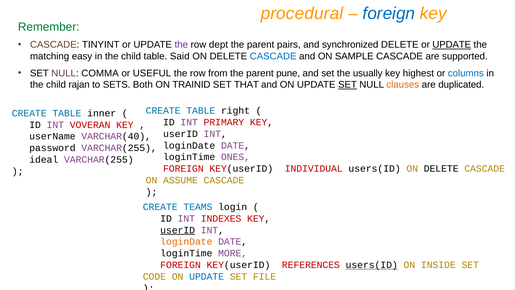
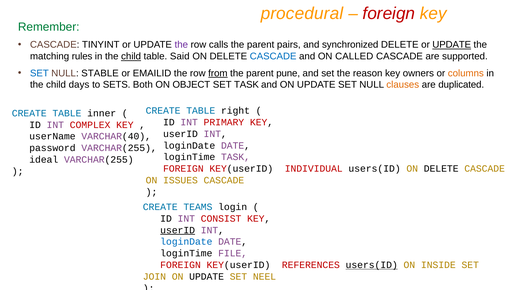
foreign colour: blue -> red (389, 13)
dept: dept -> calls (219, 45)
easy: easy -> rules (82, 56)
child underline: none -> present (131, 56)
SAMPLE: SAMPLE -> CALLED (354, 56)
SET colour: black -> blue (39, 73)
COMMA: COMMA -> STABLE (100, 73)
USEFUL: USEFUL -> EMAILID (152, 73)
from underline: none -> present (218, 73)
usually: usually -> reason (368, 73)
highest: highest -> owners (418, 73)
columns colour: blue -> orange (466, 73)
rajan: rajan -> days (79, 85)
TRAINID: TRAINID -> OBJECT (191, 85)
SET THAT: THAT -> TASK (246, 85)
SET underline: present -> none (347, 85)
VOVERAN: VOVERAN -> COMPLEX (90, 125)
loginTime ONES: ONES -> TASK (236, 157)
ASSUME: ASSUME -> ISSUES (180, 180)
INDEXES: INDEXES -> CONSIST (221, 218)
loginDate colour: orange -> blue (186, 242)
MORE: MORE -> FILE (233, 253)
CODE: CODE -> JOIN (154, 276)
UPDATE colour: blue -> black (207, 276)
FILE: FILE -> NEEL (265, 276)
